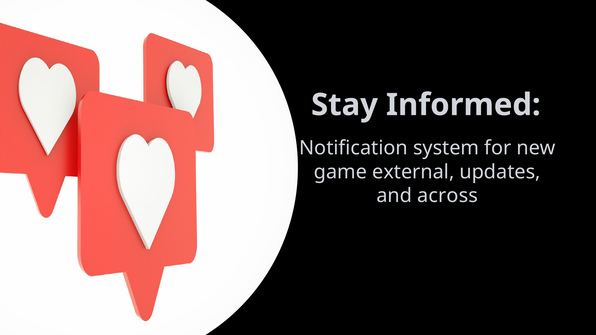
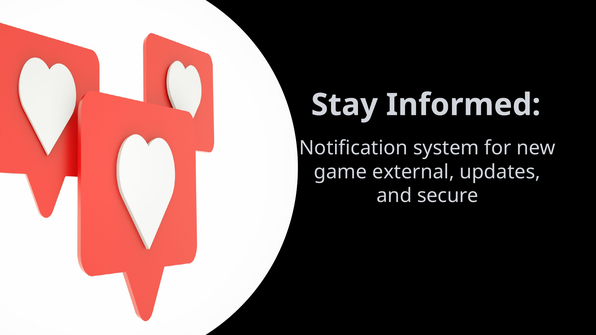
across: across -> secure (448, 196)
